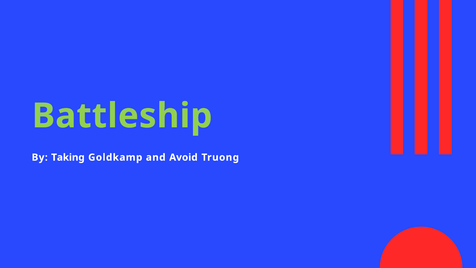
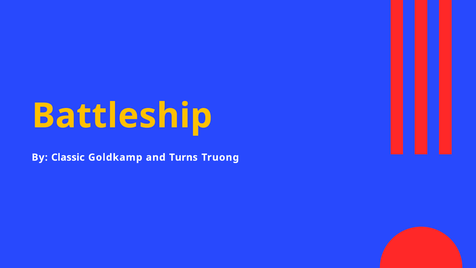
Battleship colour: light green -> yellow (122, 116)
Taking: Taking -> Classic (68, 157)
Avoid: Avoid -> Turns (183, 157)
